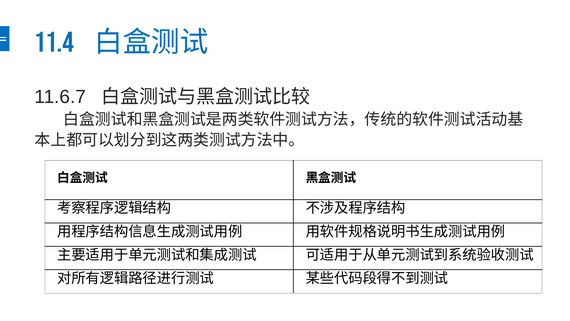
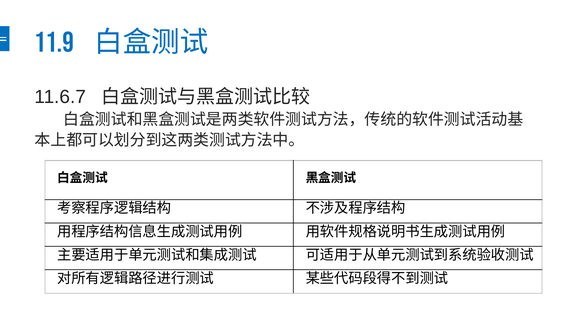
11.4: 11.4 -> 11.9 (54, 42)
